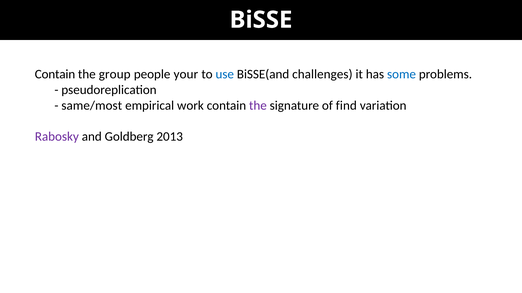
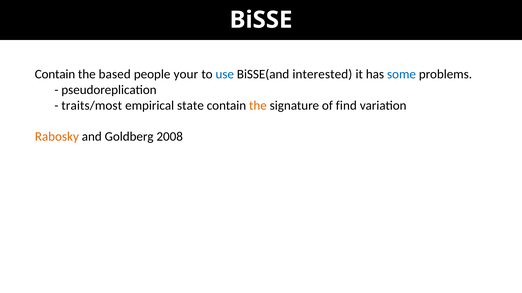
group: group -> based (115, 74)
challenges: challenges -> interested (322, 74)
same/most: same/most -> traits/most (92, 106)
work: work -> state (190, 106)
the colour: purple -> orange (258, 106)
Rabosky colour: purple -> orange (57, 137)
2013: 2013 -> 2008 (170, 137)
